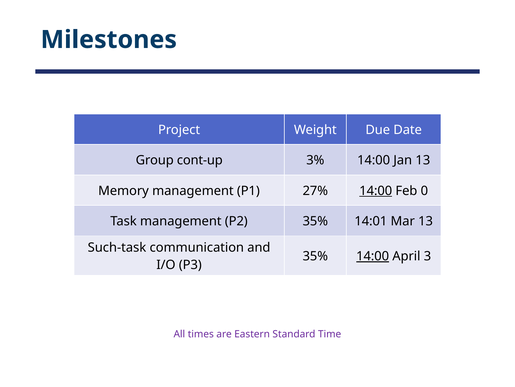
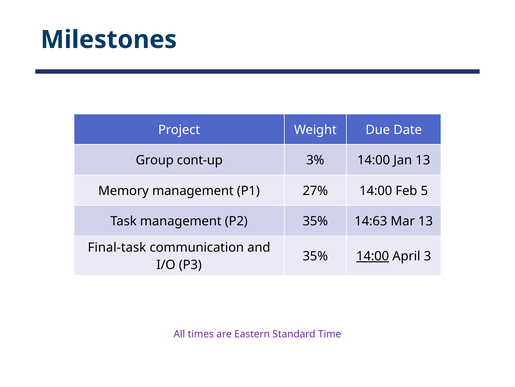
14:00 underline: present -> none (376, 190)
0: 0 -> 5 (424, 190)
14:01: 14:01 -> 14:63 (371, 221)
Such-task: Such-task -> Final-task (117, 247)
